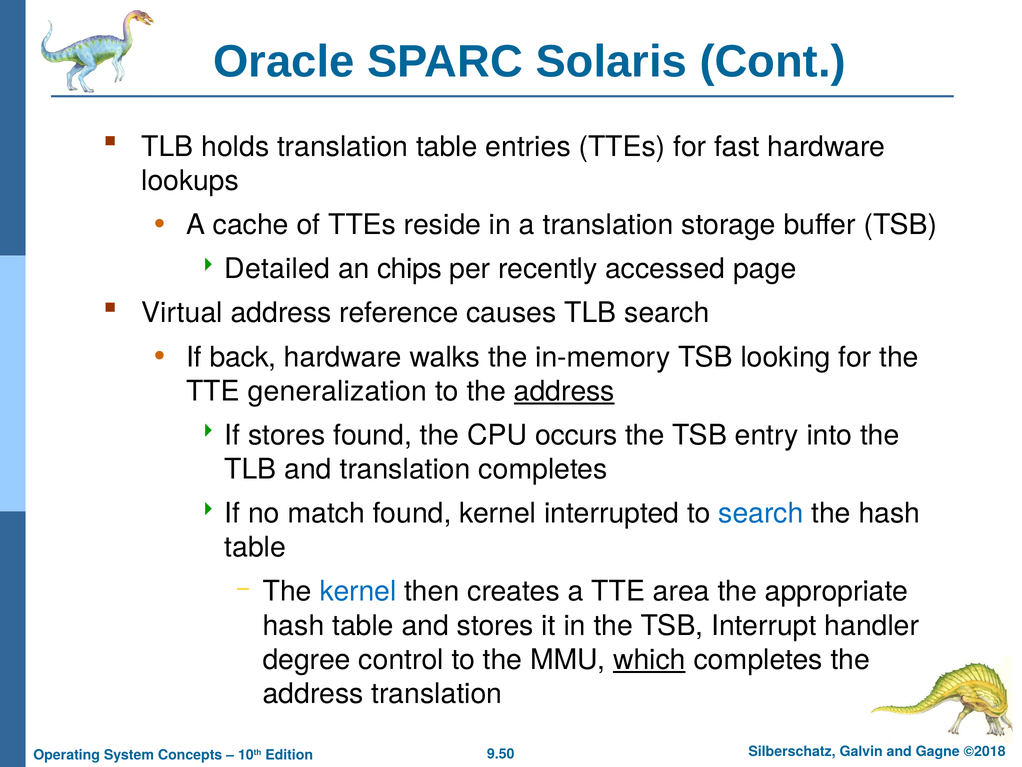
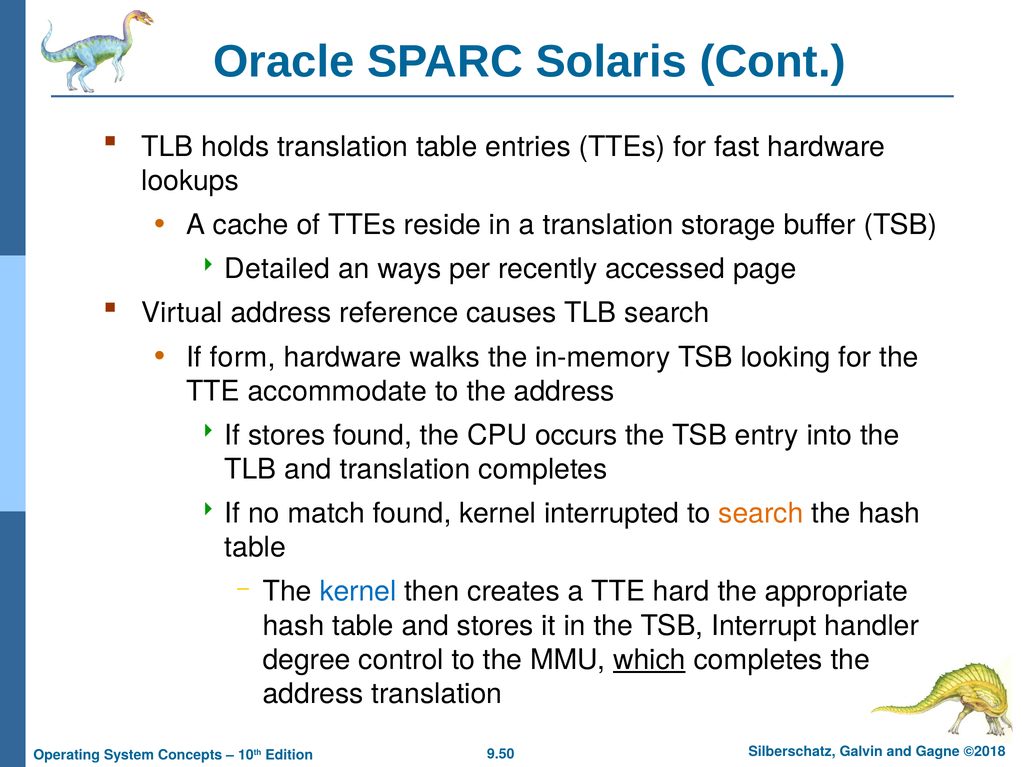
chips: chips -> ways (410, 269)
back: back -> form (243, 357)
generalization: generalization -> accommodate (337, 391)
address underline: present -> none (564, 391)
search colour: blue -> orange (761, 513)
area: area -> hard (681, 591)
